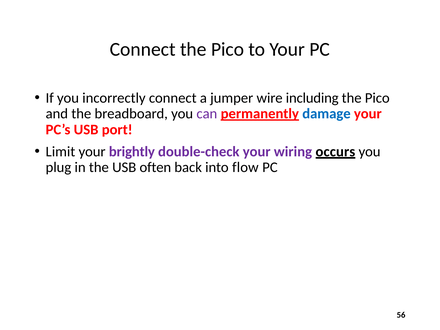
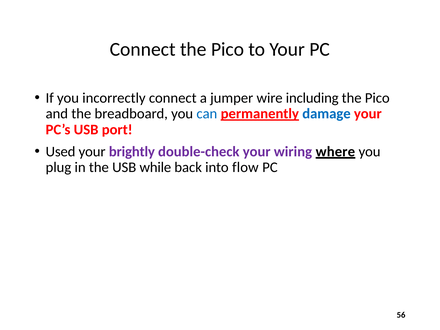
can colour: purple -> blue (207, 114)
Limit: Limit -> Used (61, 151)
occurs: occurs -> where (335, 151)
often: often -> while (155, 167)
